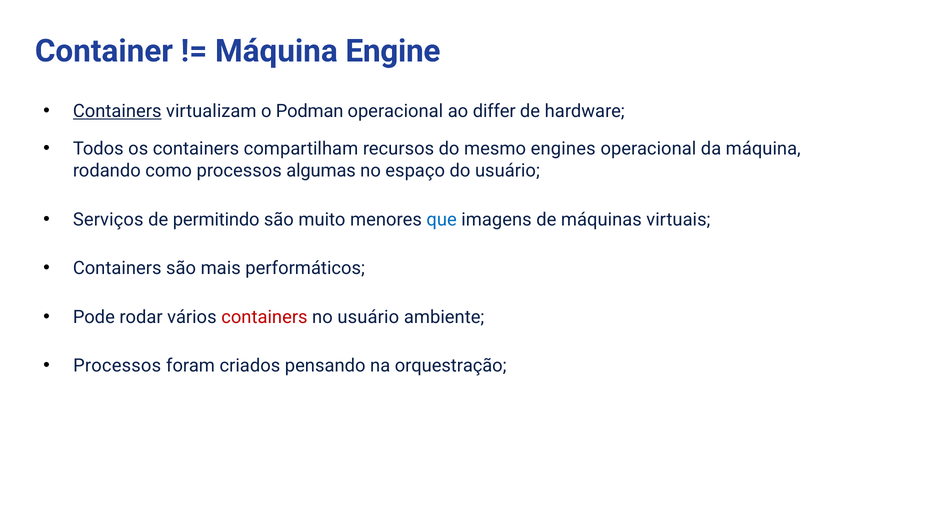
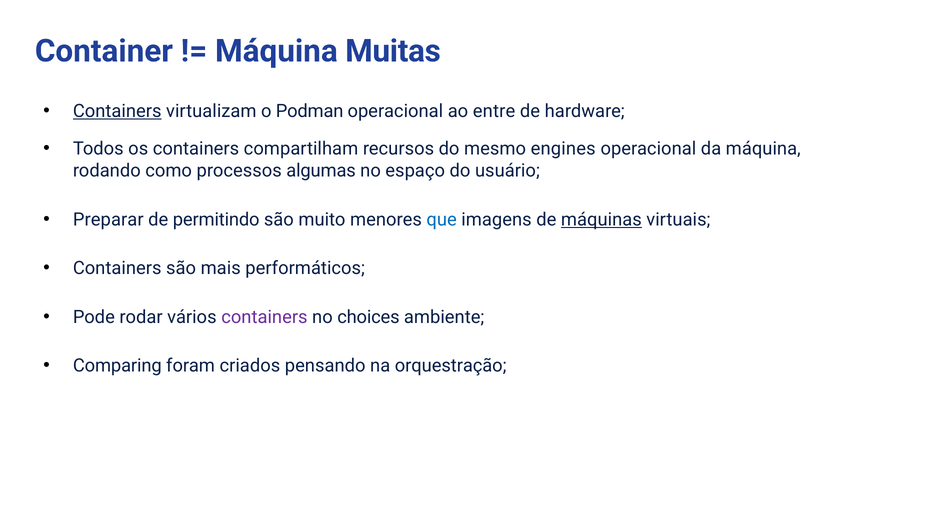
Engine: Engine -> Muitas (393, 51)
differ: differ -> entre (494, 111)
Serviços: Serviços -> Preparar (108, 220)
máquinas underline: none -> present (601, 220)
containers colour: red -> purple (264, 317)
no usuário: usuário -> choices (368, 317)
Processos: Processos -> Comparing (117, 366)
